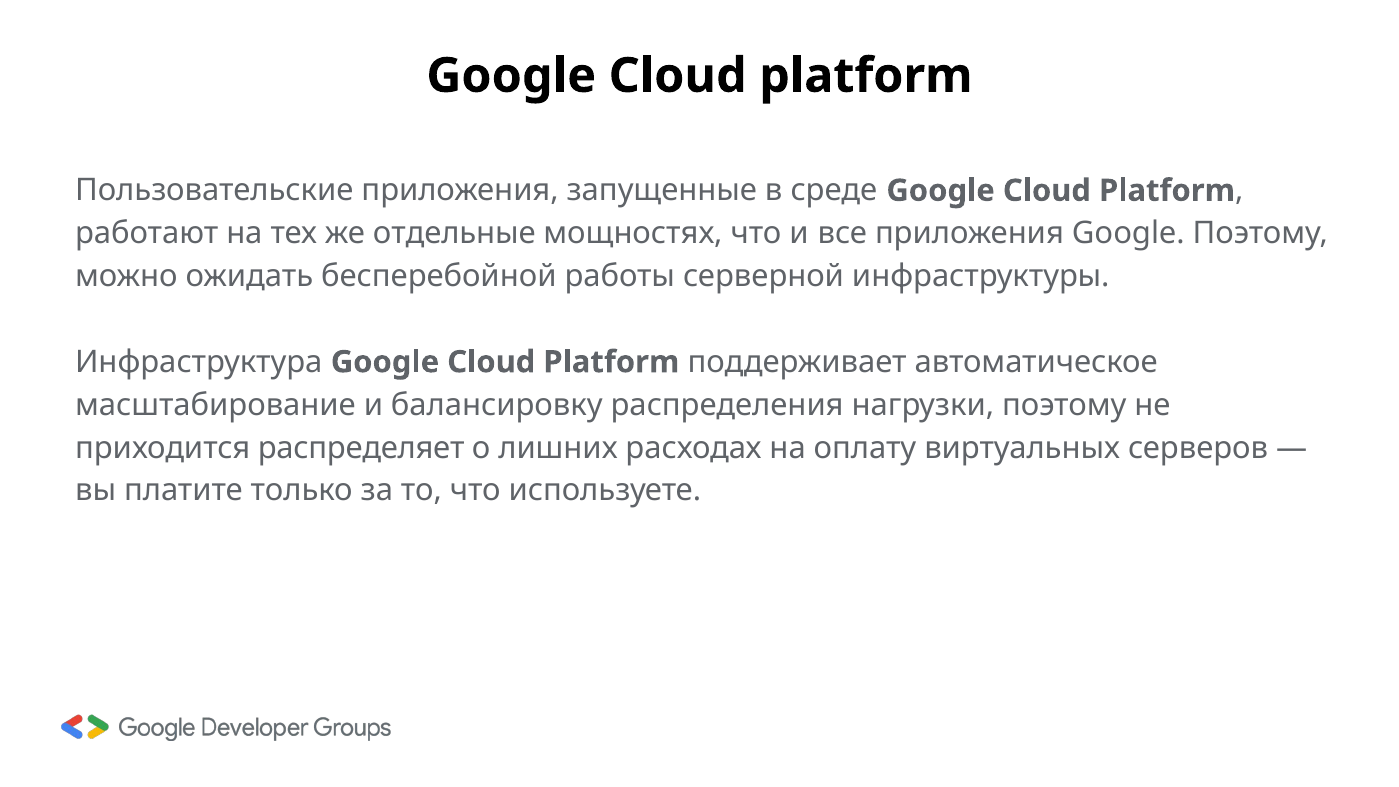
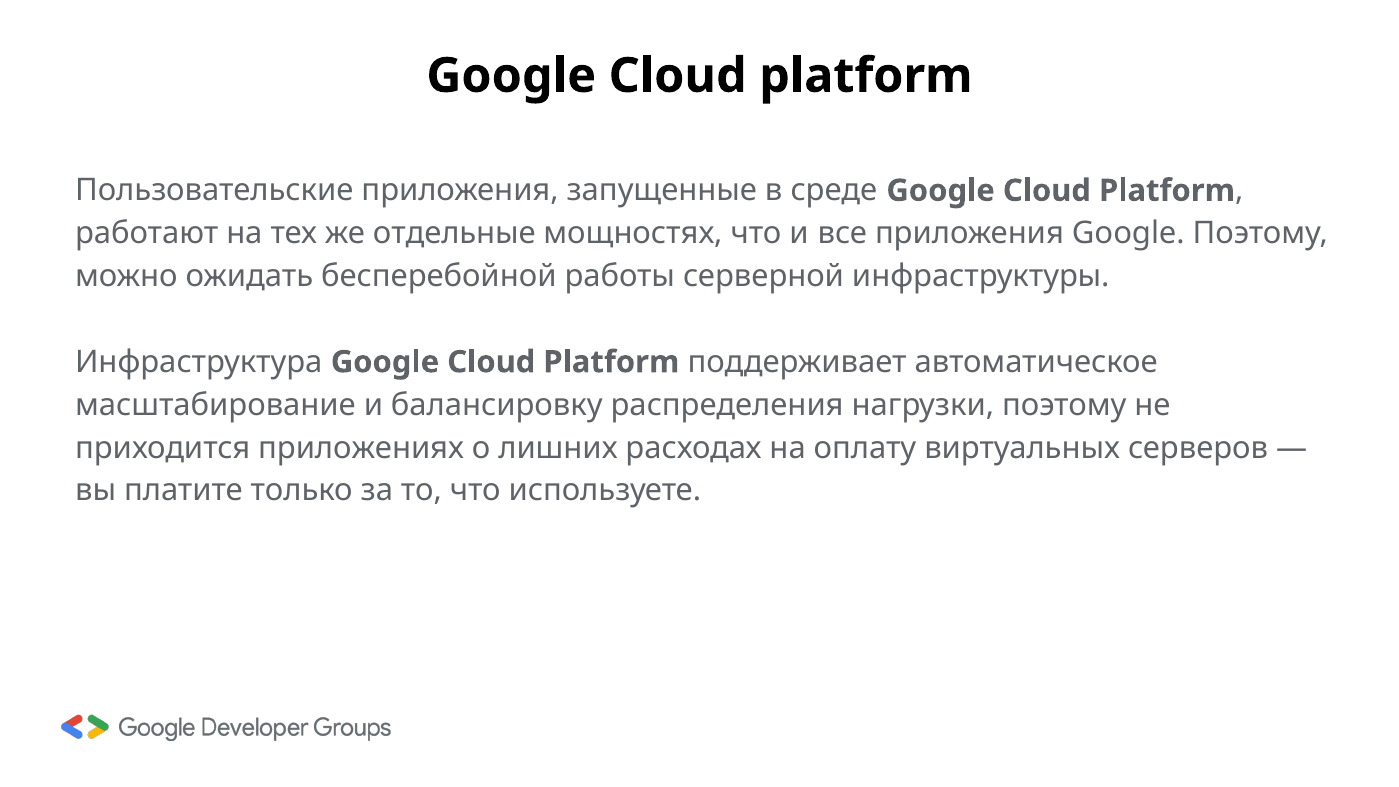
распределяет: распределяет -> приложениях (361, 448)
